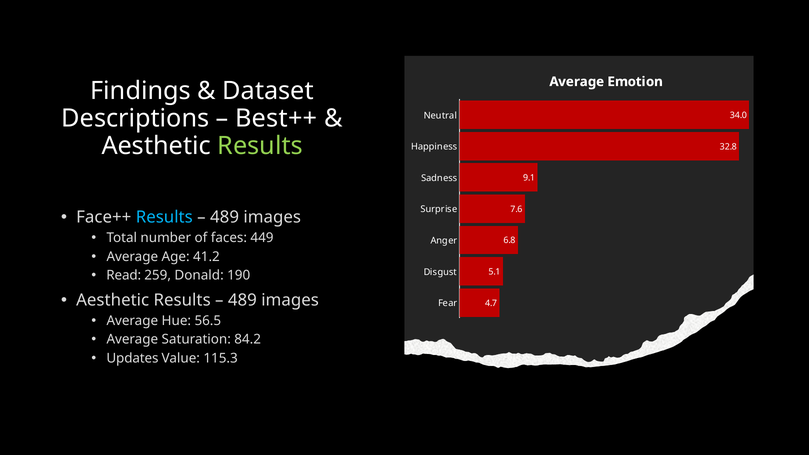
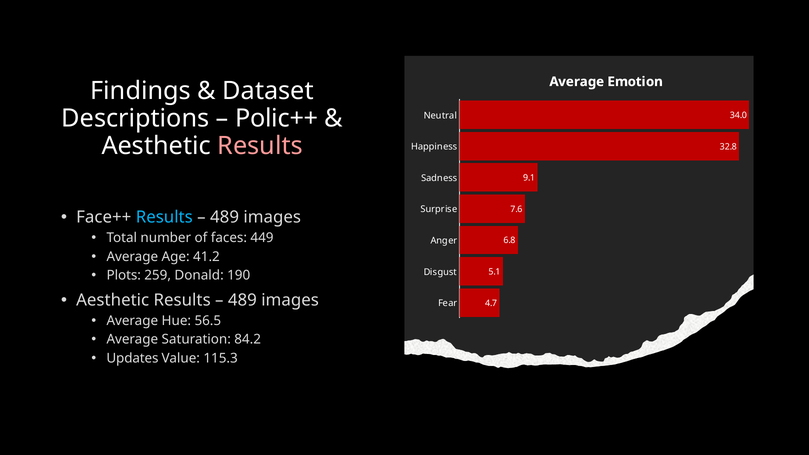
Best++: Best++ -> Polic++ (277, 118)
Results colour: light green -> pink (260, 146)
Read: Read -> Plots (124, 275)
